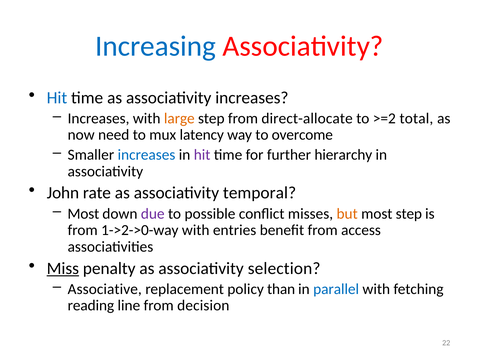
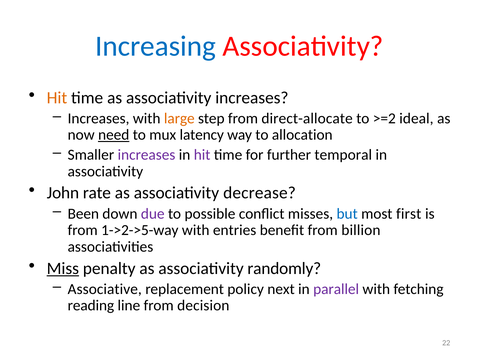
Hit colour: blue -> orange (57, 98)
total: total -> ideal (416, 118)
need underline: none -> present (114, 135)
overcome: overcome -> allocation (302, 135)
increases colour: blue -> purple (146, 155)
hierarchy: hierarchy -> temporal (343, 155)
temporal: temporal -> decrease (259, 193)
Most: Most -> Been (83, 214)
but colour: orange -> blue (347, 214)
most step: step -> first (409, 214)
1->2->0-way: 1->2->0-way -> 1->2->5-way (140, 230)
access: access -> billion (361, 230)
selection: selection -> randomly (284, 269)
than: than -> next (281, 289)
parallel colour: blue -> purple (336, 289)
